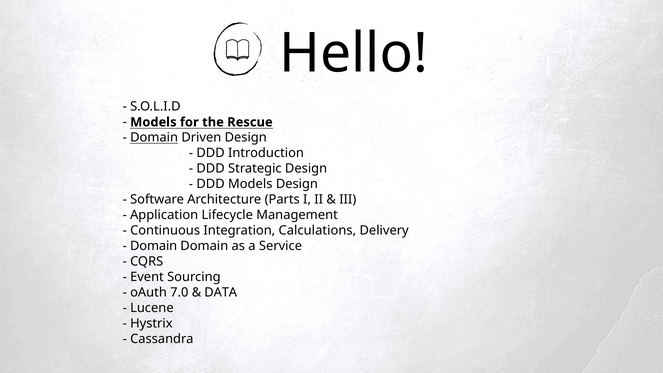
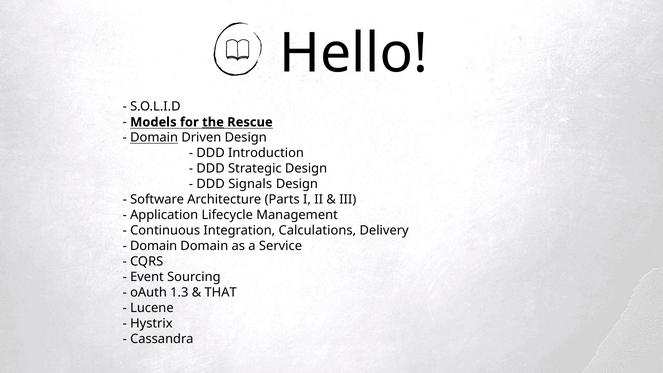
the underline: none -> present (213, 122)
DDD Models: Models -> Signals (250, 184)
7.0: 7.0 -> 1.3 (179, 292)
DATA: DATA -> THAT (221, 292)
